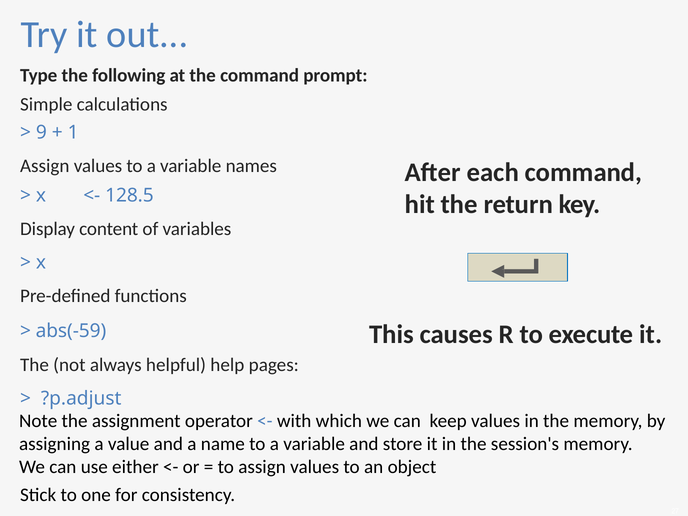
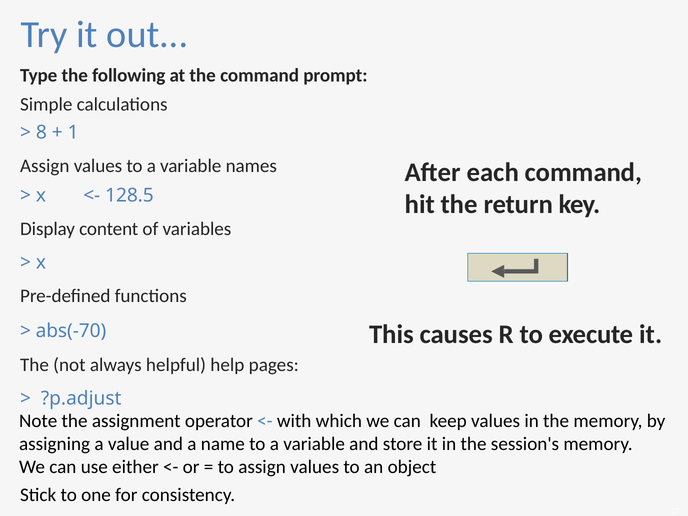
9: 9 -> 8 (41, 132)
abs(-59: abs(-59 -> abs(-70 (71, 331)
